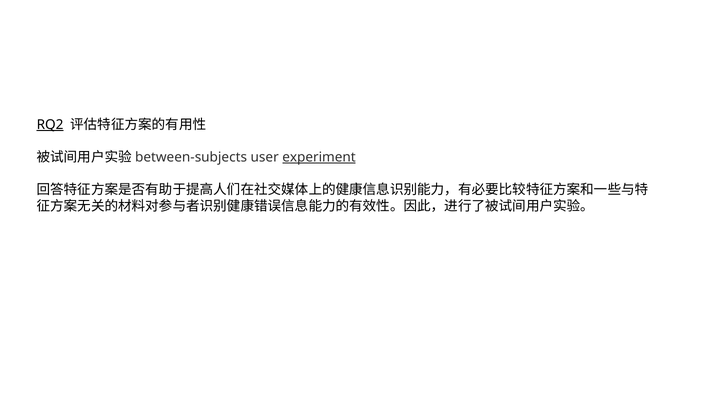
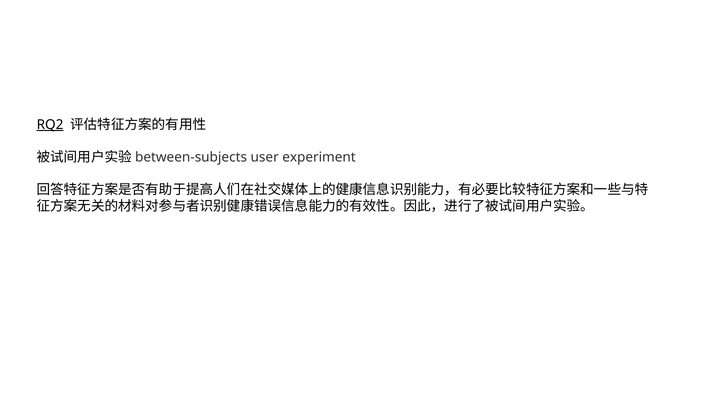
experiment underline: present -> none (319, 157)
